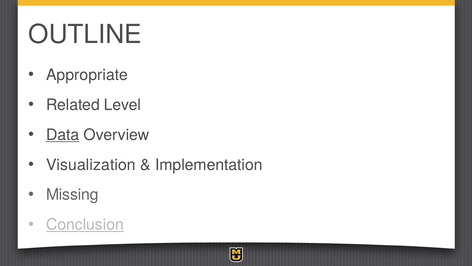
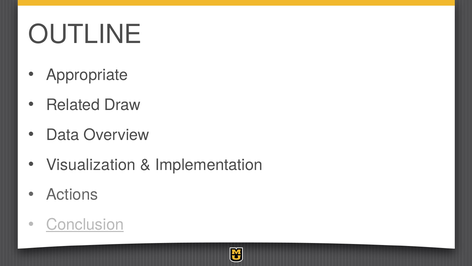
Level: Level -> Draw (122, 105)
Data underline: present -> none (63, 135)
Missing: Missing -> Actions (72, 194)
